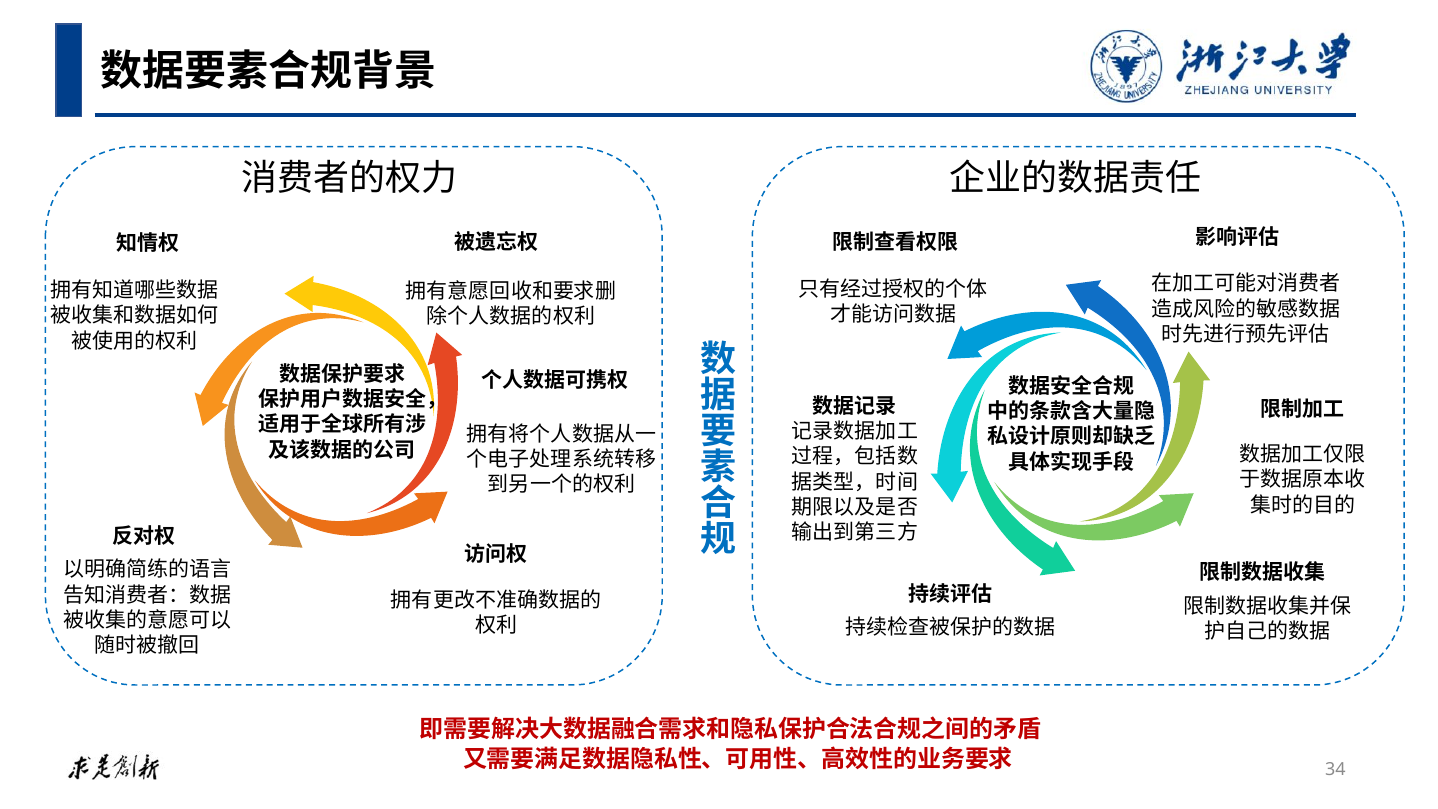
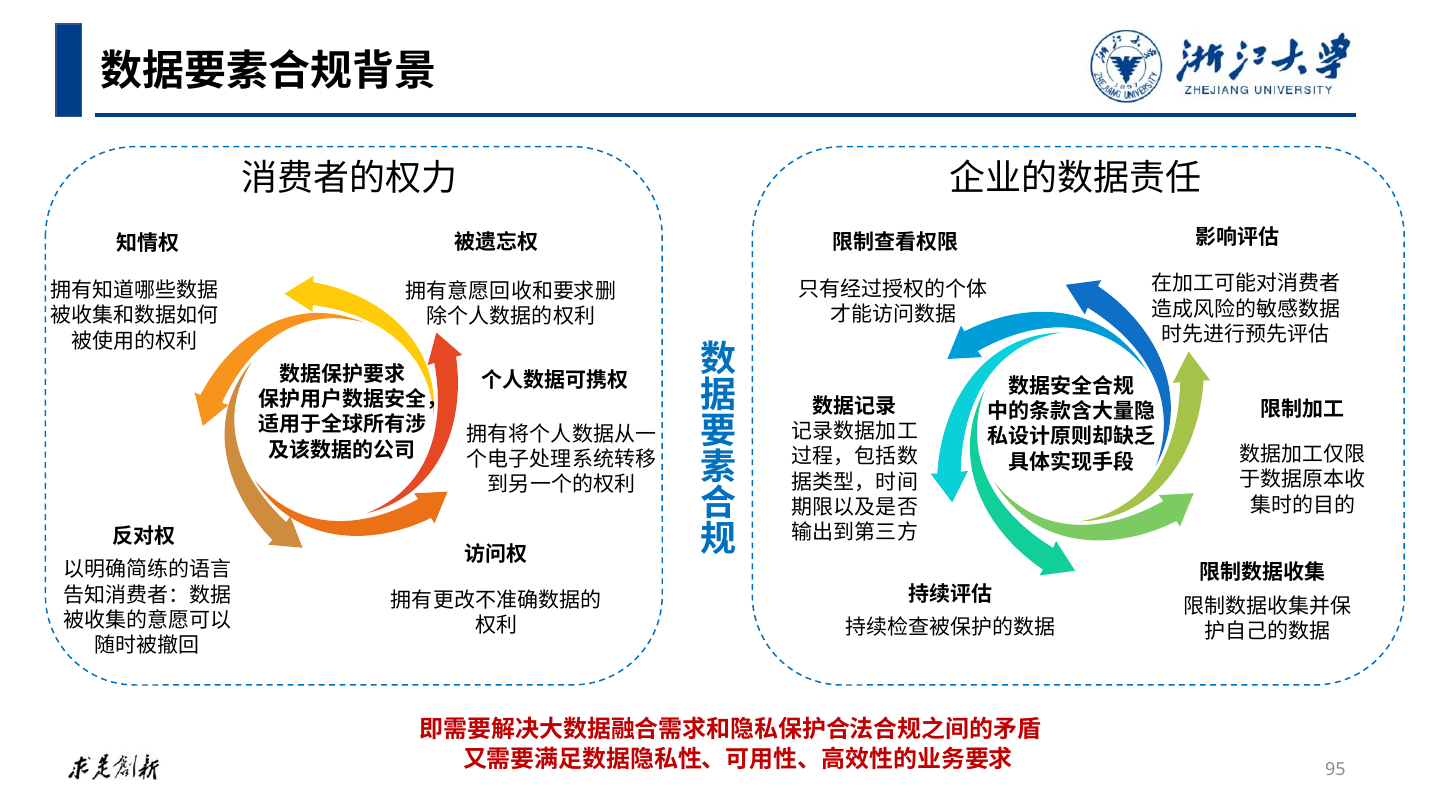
34: 34 -> 95 (1335, 770)
